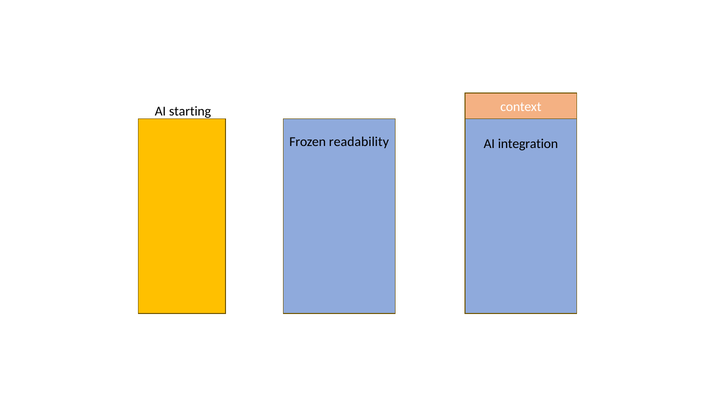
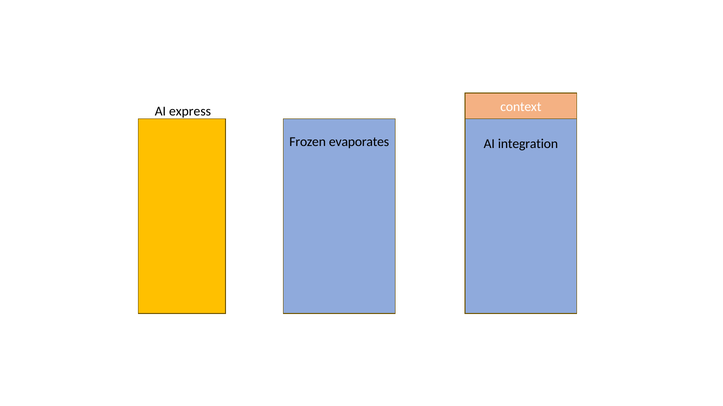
starting: starting -> express (190, 111)
readability: readability -> evaporates (359, 142)
